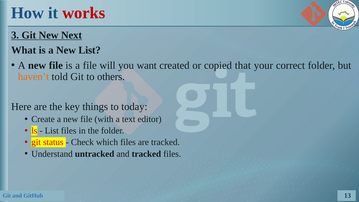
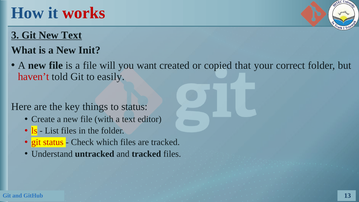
New Next: Next -> Text (71, 35)
New List: List -> Init (89, 50)
haven’t colour: orange -> red (33, 77)
others: others -> easily (111, 77)
to today: today -> status (134, 107)
